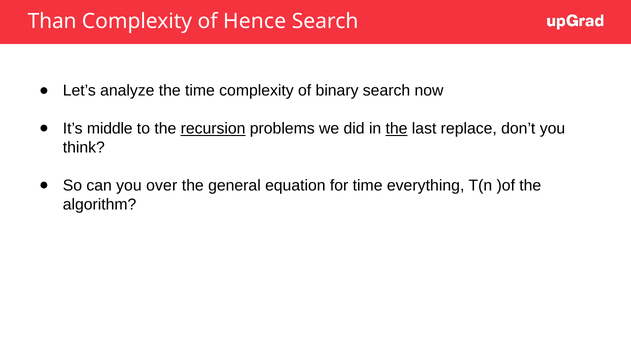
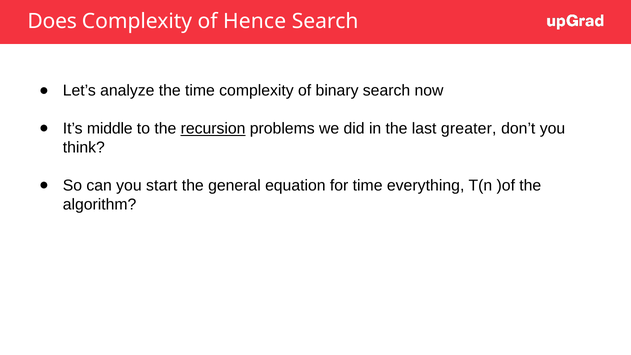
Than: Than -> Does (52, 21)
the underline: present -> none (397, 129)
replace: replace -> greater (469, 129)
over: over -> start (162, 185)
